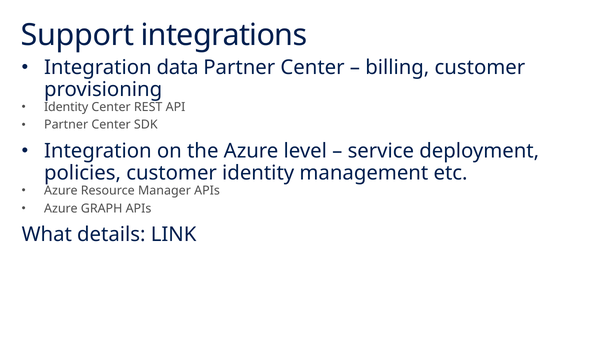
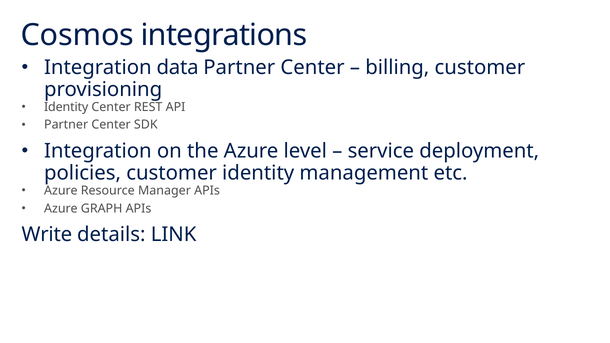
Support: Support -> Cosmos (77, 35)
What: What -> Write (47, 235)
